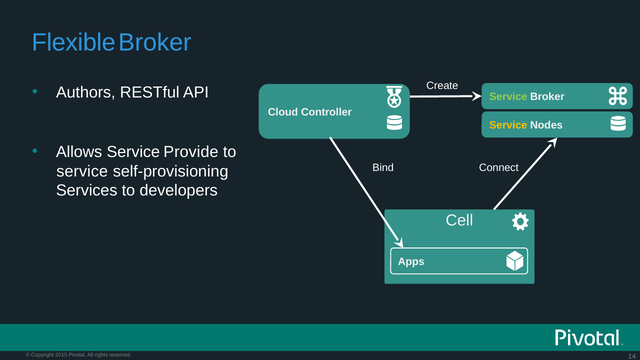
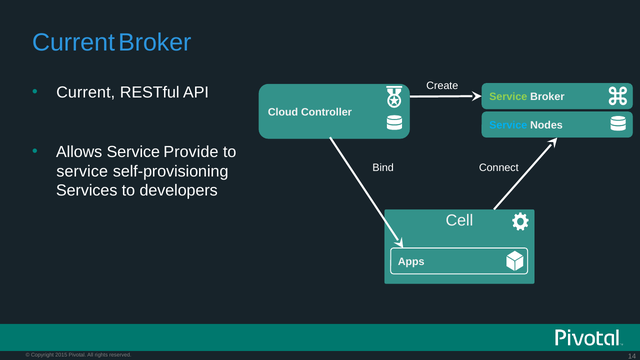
Flexible: Flexible -> Current (73, 42)
Authors: Authors -> Current (86, 92)
Service colour: yellow -> light blue (508, 125)
